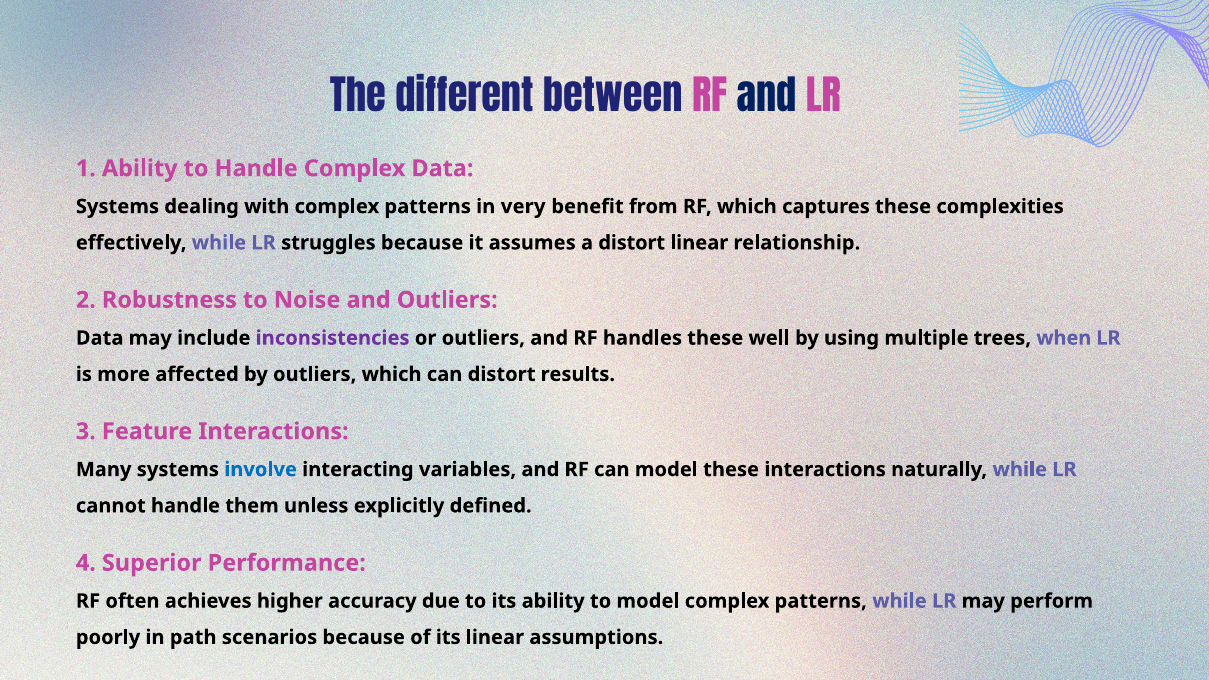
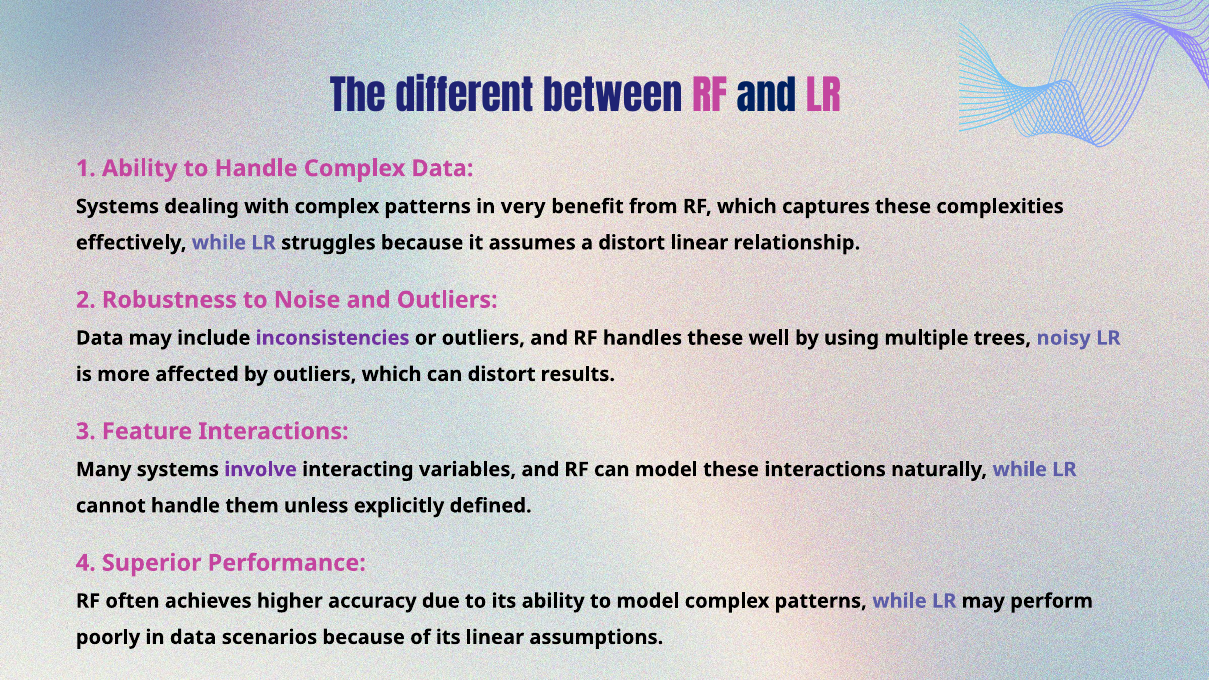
when: when -> noisy (1064, 338)
involve colour: blue -> purple (261, 470)
in path: path -> data (193, 637)
